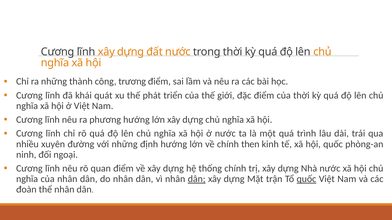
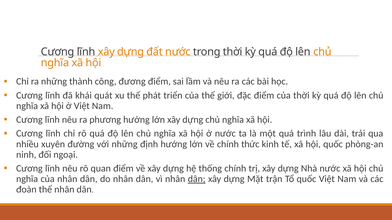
trương: trương -> đương (132, 82)
then: then -> thức (250, 144)
quốc underline: present -> none (306, 179)
